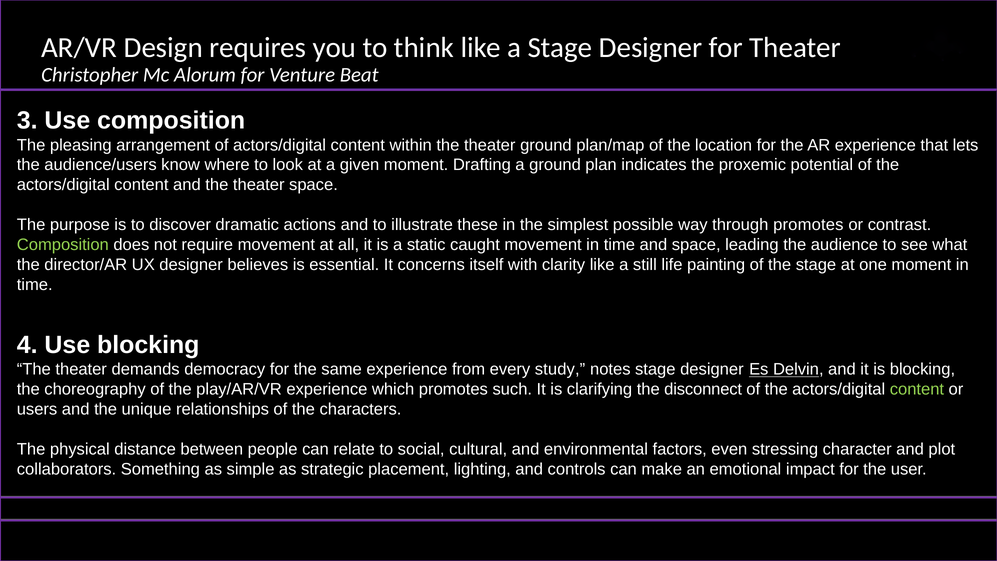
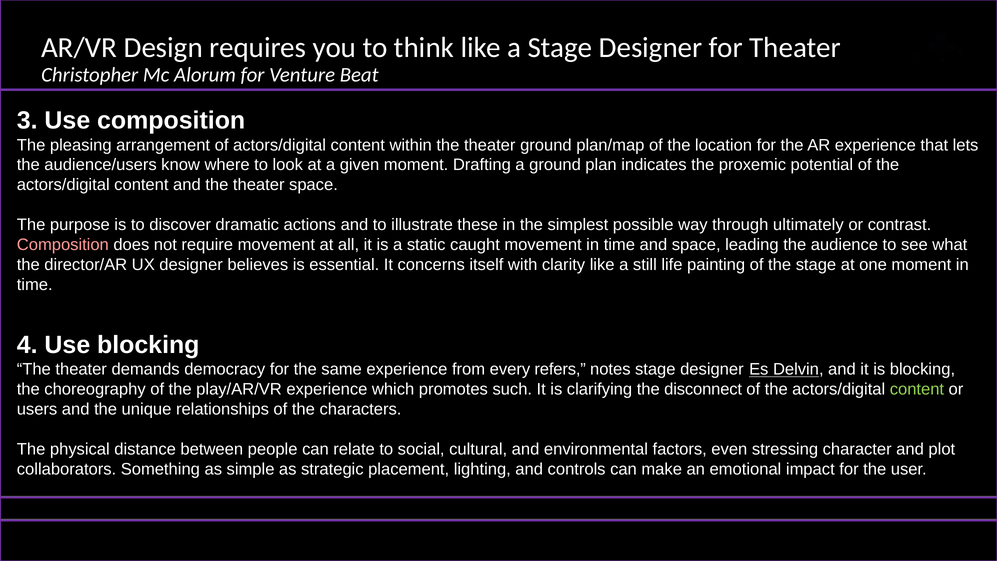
through promotes: promotes -> ultimately (808, 225)
Composition colour: light green -> pink (63, 245)
study: study -> refers (560, 369)
